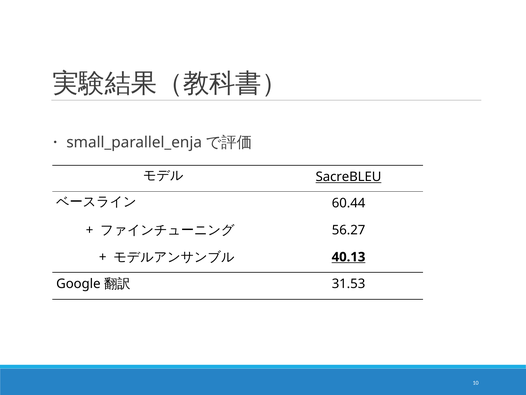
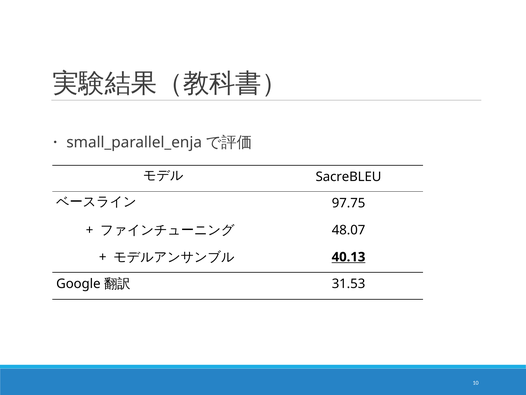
SacreBLEU underline: present -> none (349, 177)
60.44: 60.44 -> 97.75 (349, 203)
56.27: 56.27 -> 48.07 (349, 230)
